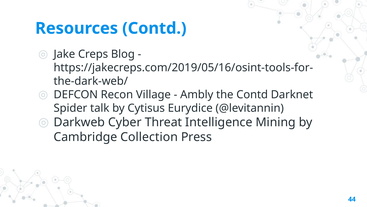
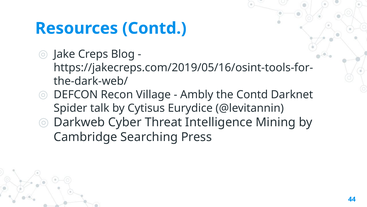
Collection: Collection -> Searching (149, 137)
